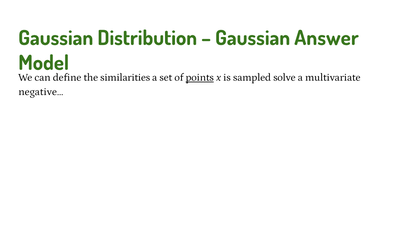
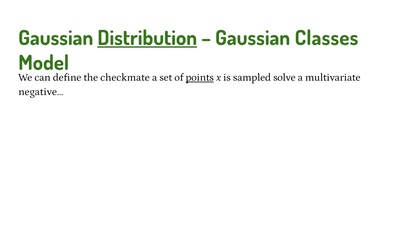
Distribution underline: none -> present (147, 38)
Answer: Answer -> Classes (326, 38)
similarities: similarities -> checkmate (125, 78)
